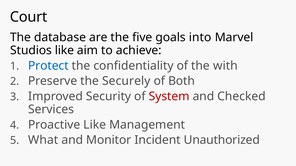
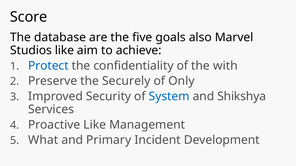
Court: Court -> Score (29, 17)
into: into -> also (200, 38)
Both: Both -> Only (181, 81)
System colour: red -> blue (169, 97)
Checked: Checked -> Shikshya (242, 97)
Monitor: Monitor -> Primary (109, 140)
Unauthorized: Unauthorized -> Development (222, 140)
